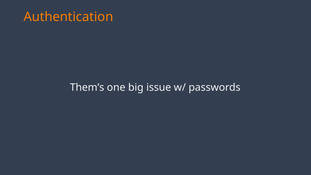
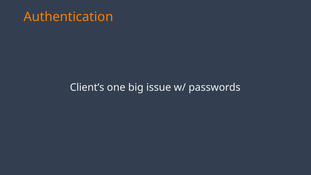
Them’s: Them’s -> Client’s (87, 87)
